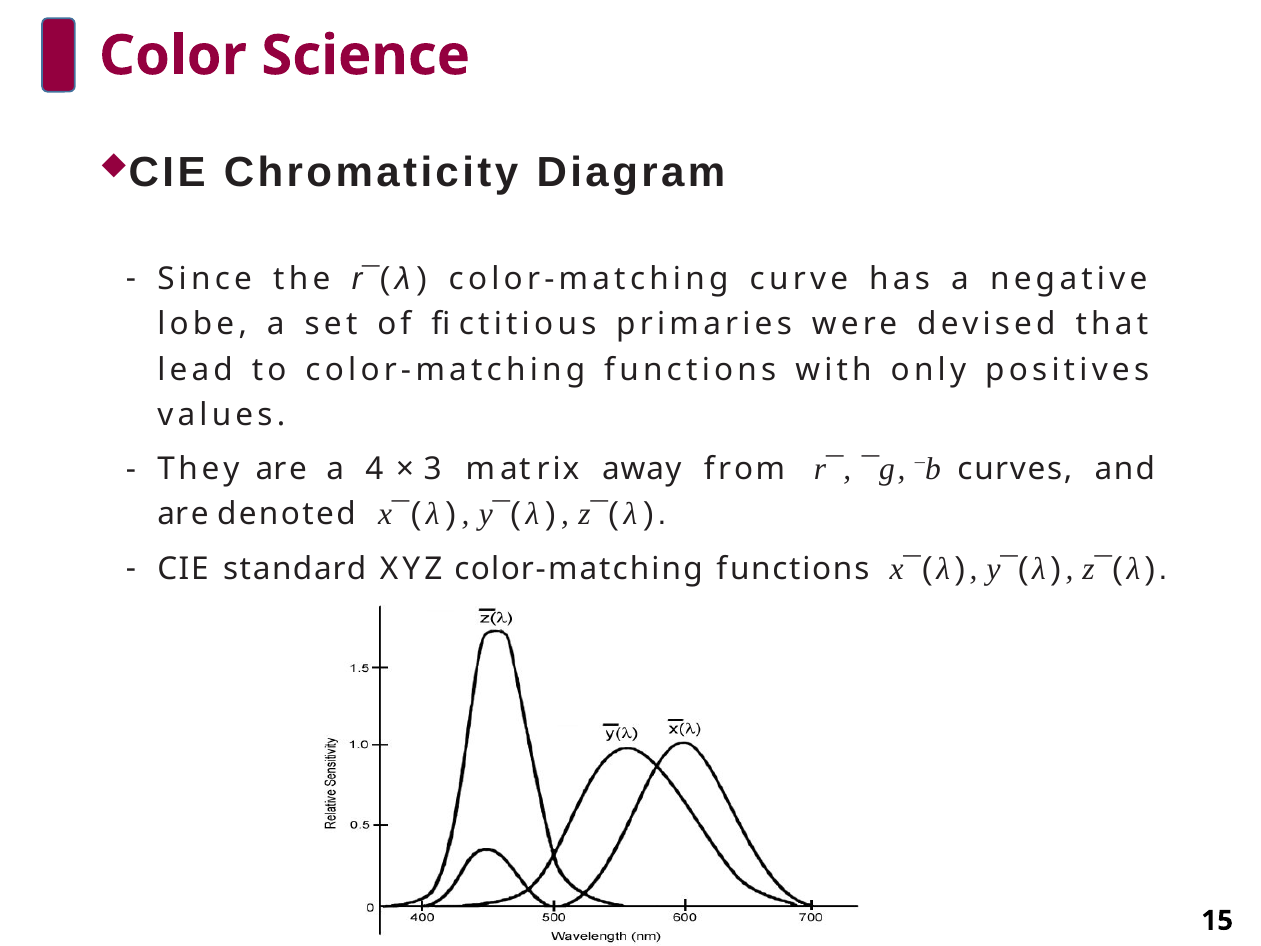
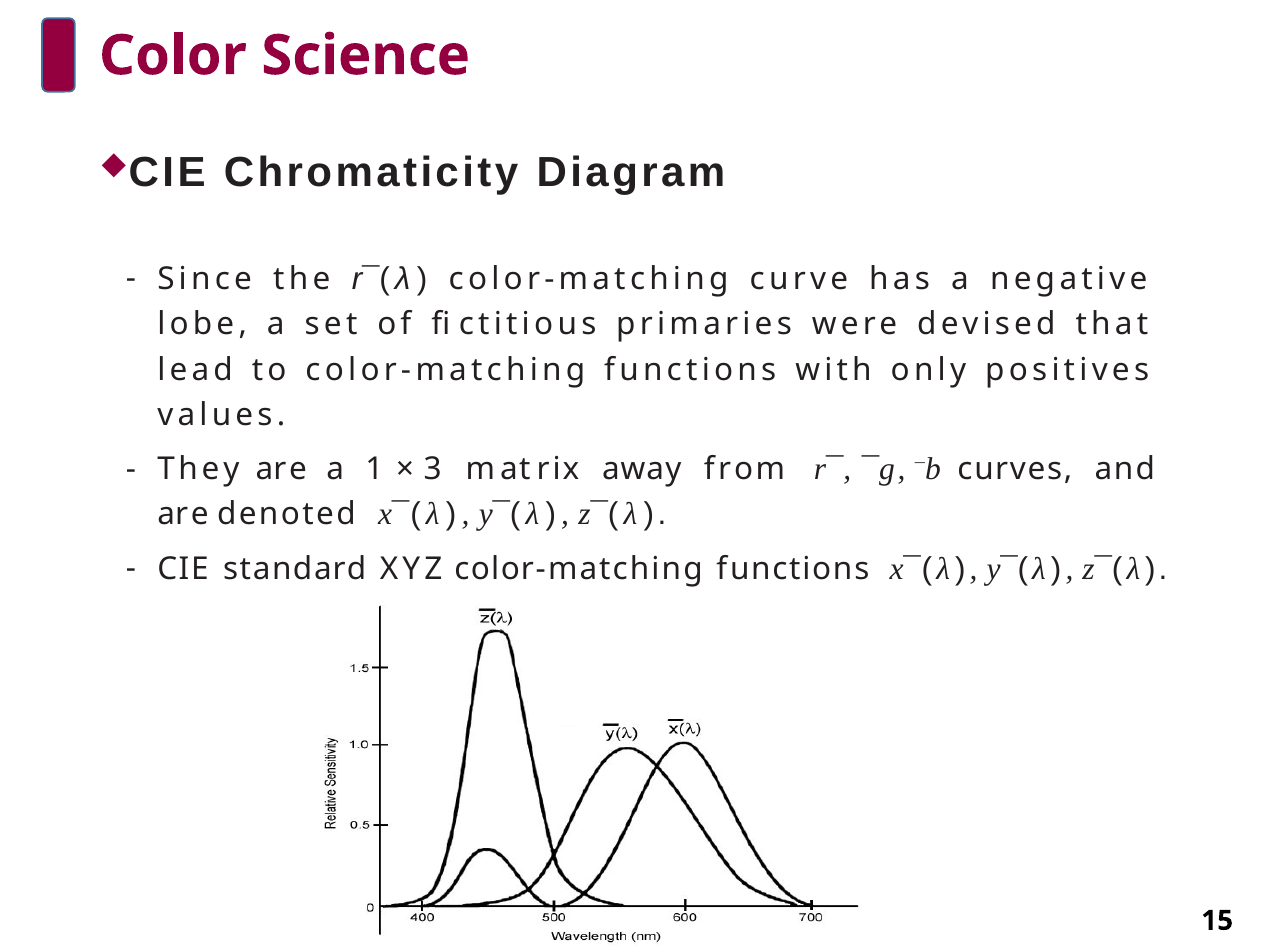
4: 4 -> 1 (374, 469)
